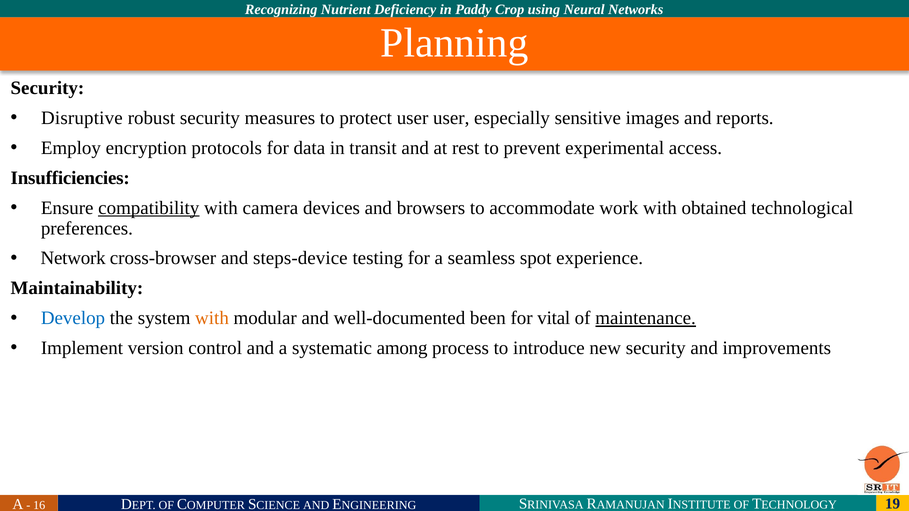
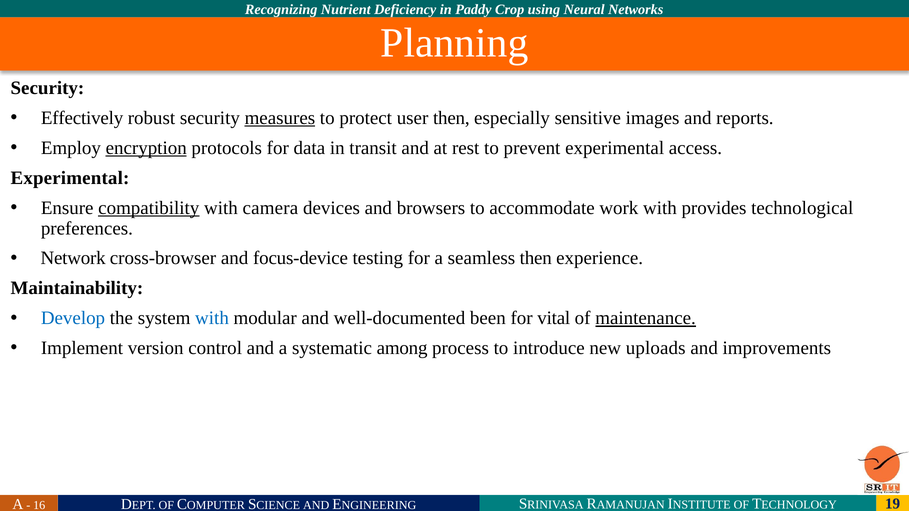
Disruptive: Disruptive -> Effectively (82, 118)
measures underline: none -> present (280, 118)
user user: user -> then (451, 118)
encryption underline: none -> present (146, 148)
Insufficiencies: Insufficiencies -> Experimental (70, 178)
obtained: obtained -> provides (714, 208)
steps-device: steps-device -> focus-device (300, 258)
seamless spot: spot -> then (536, 258)
with colour: orange -> blue (212, 318)
new security: security -> uploads (656, 348)
